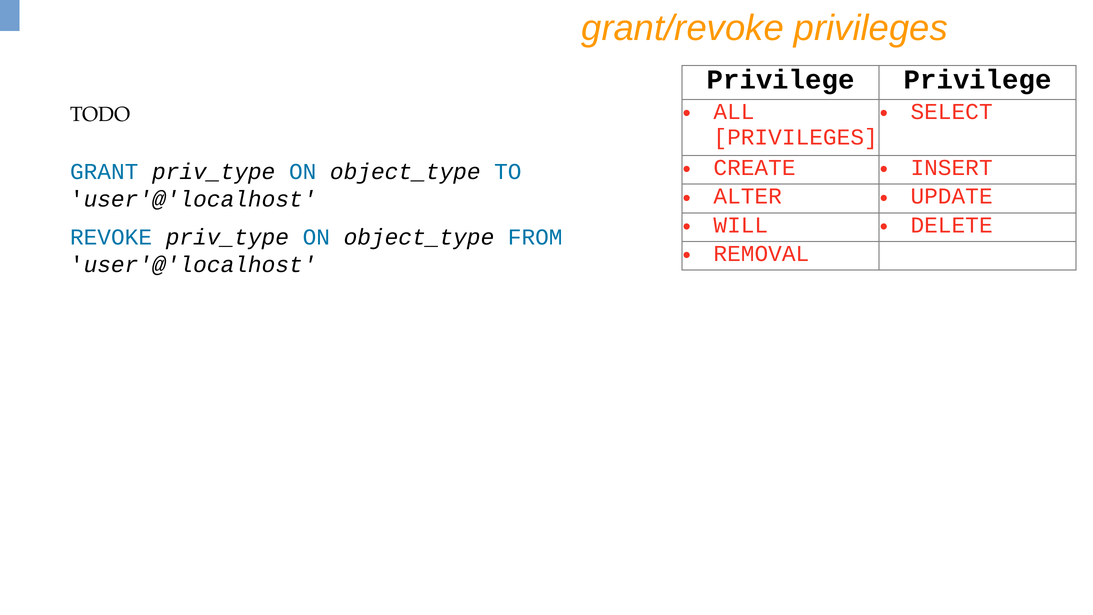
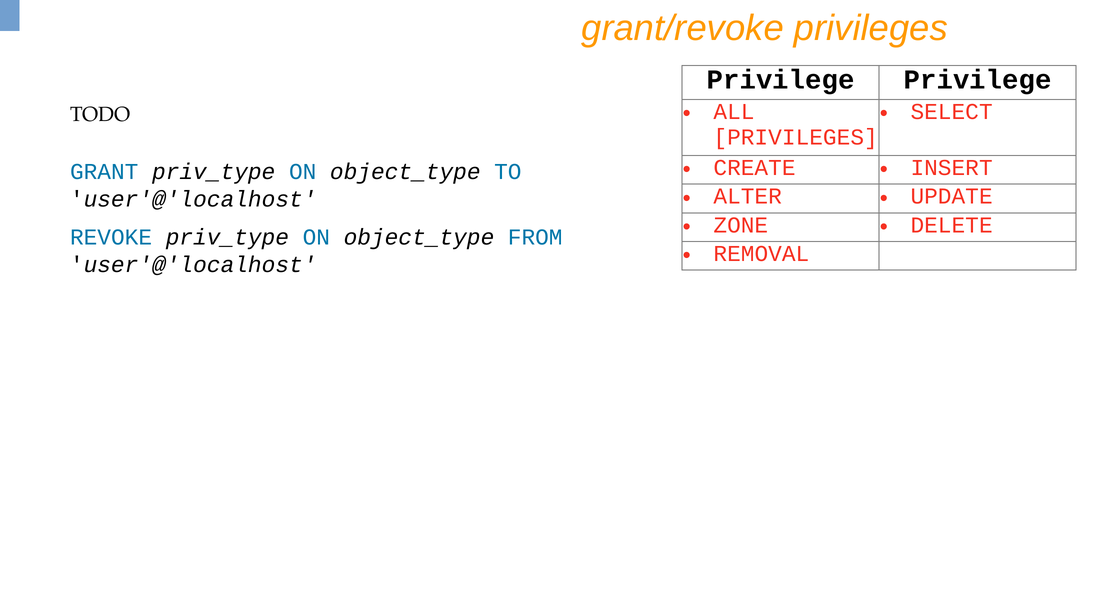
WILL: WILL -> ZONE (741, 225)
